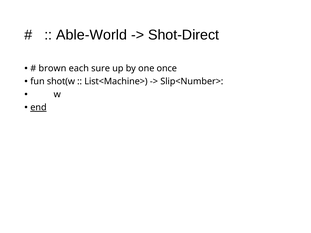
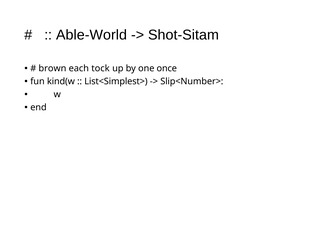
Shot-Direct: Shot-Direct -> Shot-Sitam (184, 35)
sure: sure -> tock (101, 68)
shot(w: shot(w -> kind(w (61, 82)
List<Machine>: List<Machine> -> List<Simplest> (116, 82)
end underline: present -> none (38, 108)
